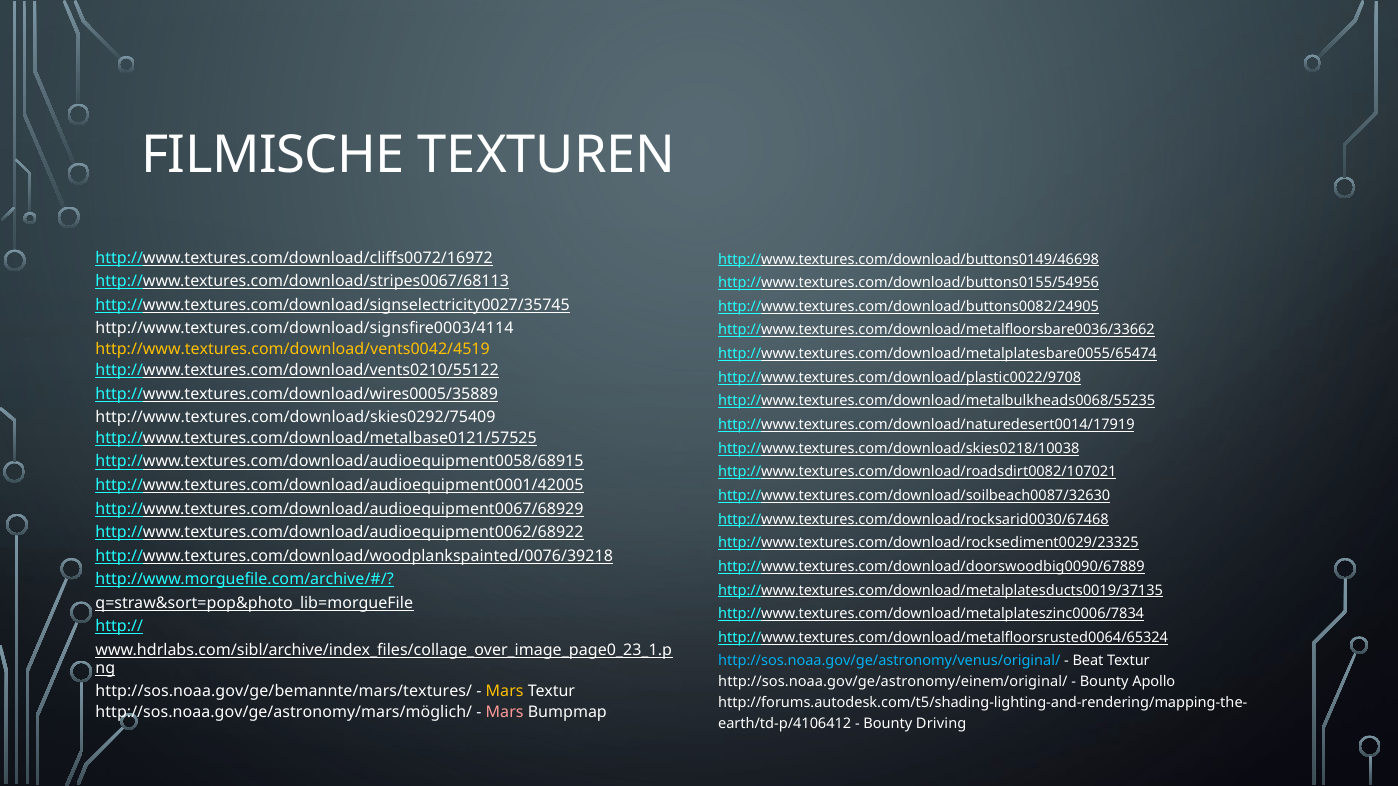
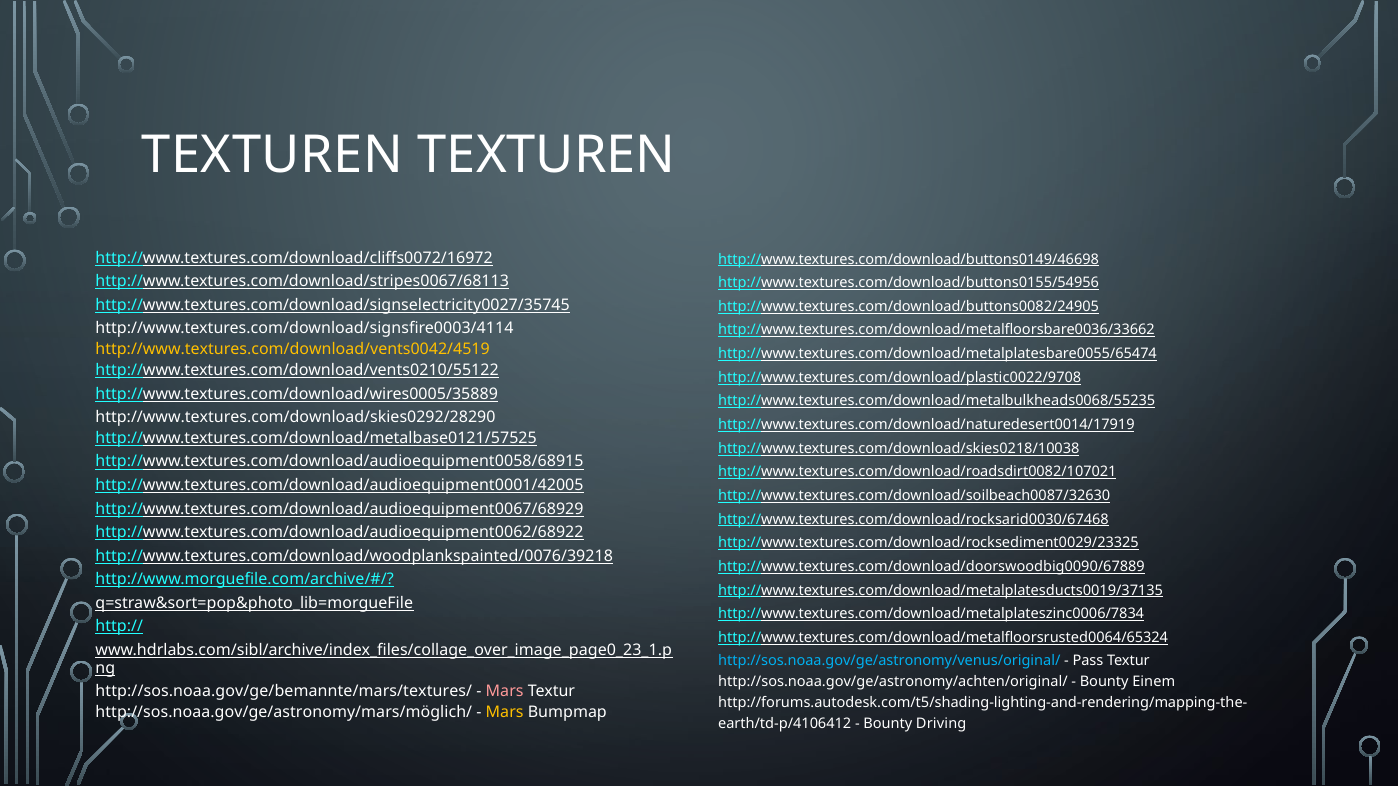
FILMISCHE: FILMISCHE -> TEXTUREN (272, 155)
http://www.textures.com/download/skies0292/75409: http://www.textures.com/download/skies0292/75409 -> http://www.textures.com/download/skies0292/28290 (295, 417)
Beat: Beat -> Pass (1088, 661)
http://sos.noaa.gov/ge/astronomy/einem/original/: http://sos.noaa.gov/ge/astronomy/einem/original/ -> http://sos.noaa.gov/ge/astronomy/achten/original/ (893, 682)
Apollo: Apollo -> Einem (1154, 682)
Mars colour: yellow -> pink (505, 692)
Mars colour: pink -> yellow (505, 712)
